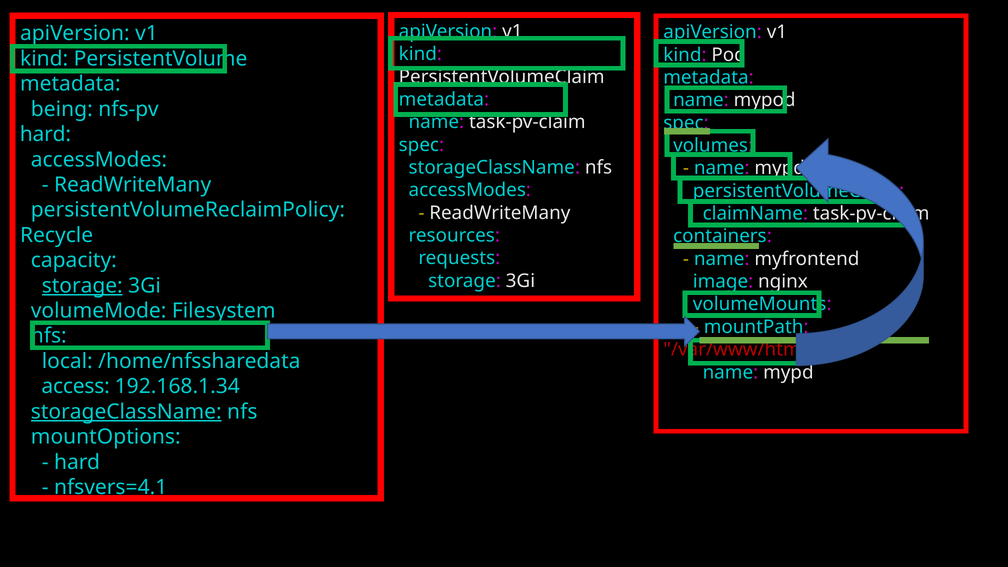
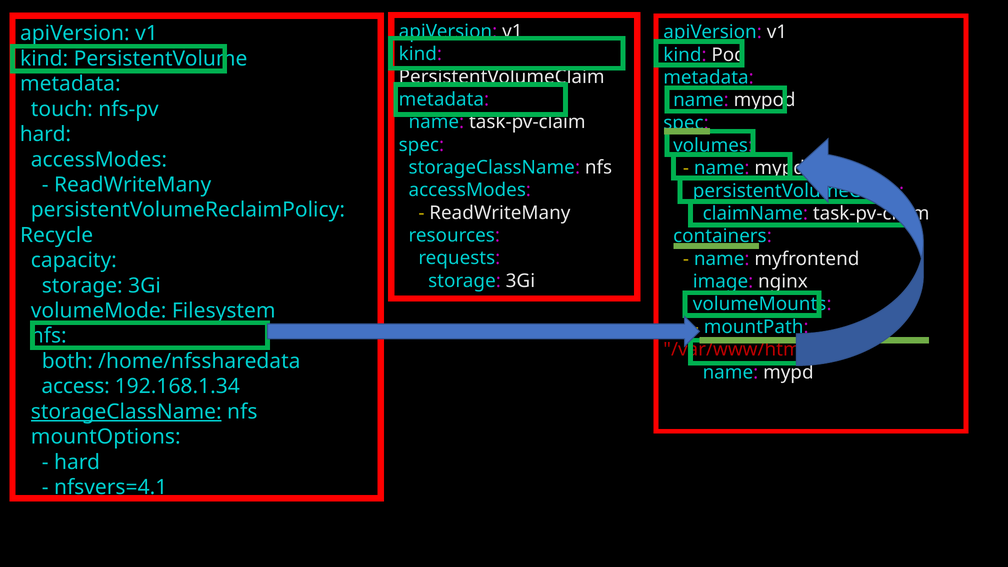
being: being -> touch (62, 109)
storage underline: present -> none (82, 286)
local: local -> both (67, 361)
